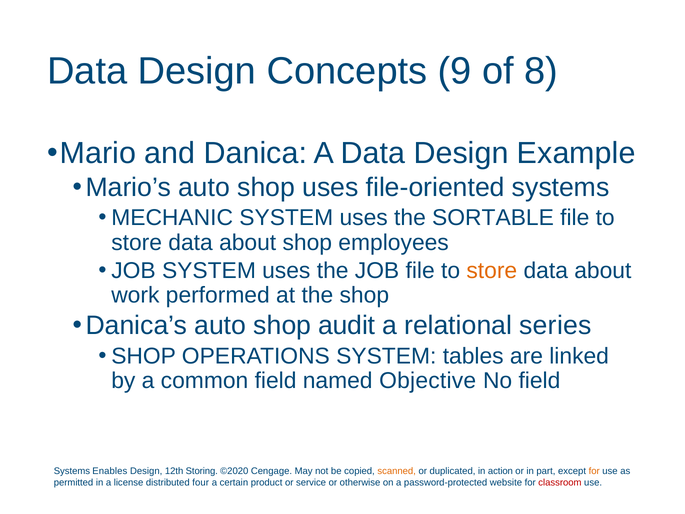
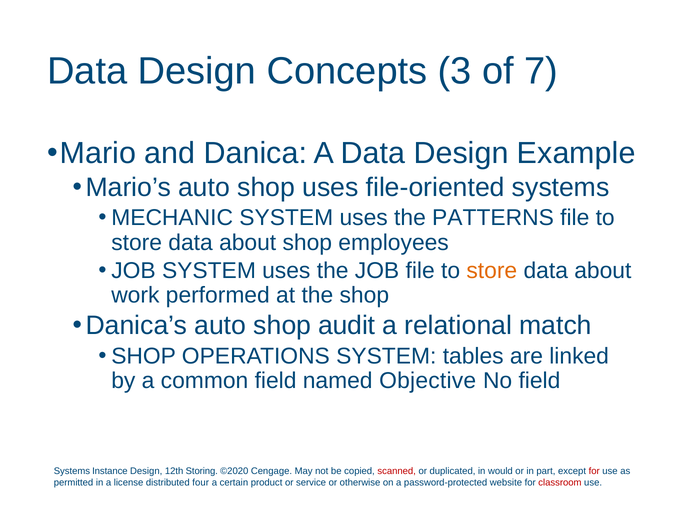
9: 9 -> 3 (455, 71)
8: 8 -> 7 (541, 71)
SORTABLE: SORTABLE -> PATTERNS (493, 218)
series: series -> match (556, 326)
Enables: Enables -> Instance (110, 471)
scanned colour: orange -> red (397, 471)
action: action -> would (500, 471)
for colour: orange -> red (594, 471)
